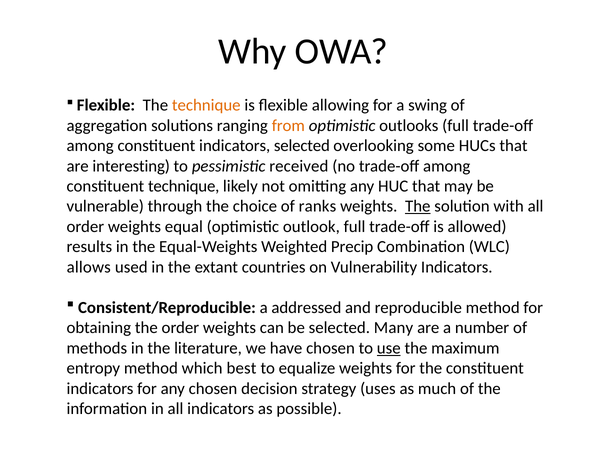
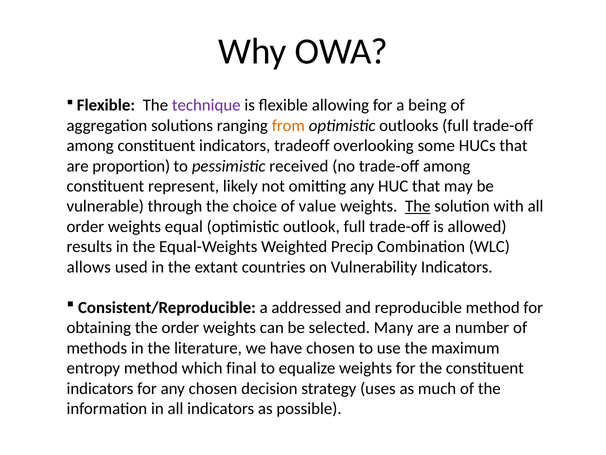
technique colour: orange -> purple (206, 105)
swing: swing -> being (427, 105)
indicators selected: selected -> tradeoff (302, 146)
interesting: interesting -> proportion (131, 166)
constituent technique: technique -> represent (184, 186)
ranks: ranks -> value (317, 206)
use underline: present -> none (389, 348)
best: best -> final (241, 368)
